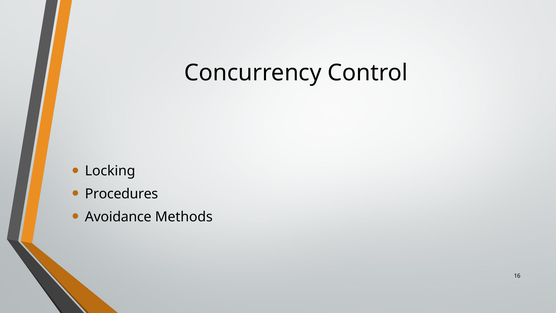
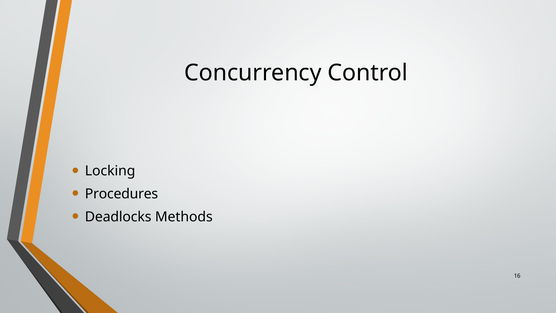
Avoidance: Avoidance -> Deadlocks (118, 217)
